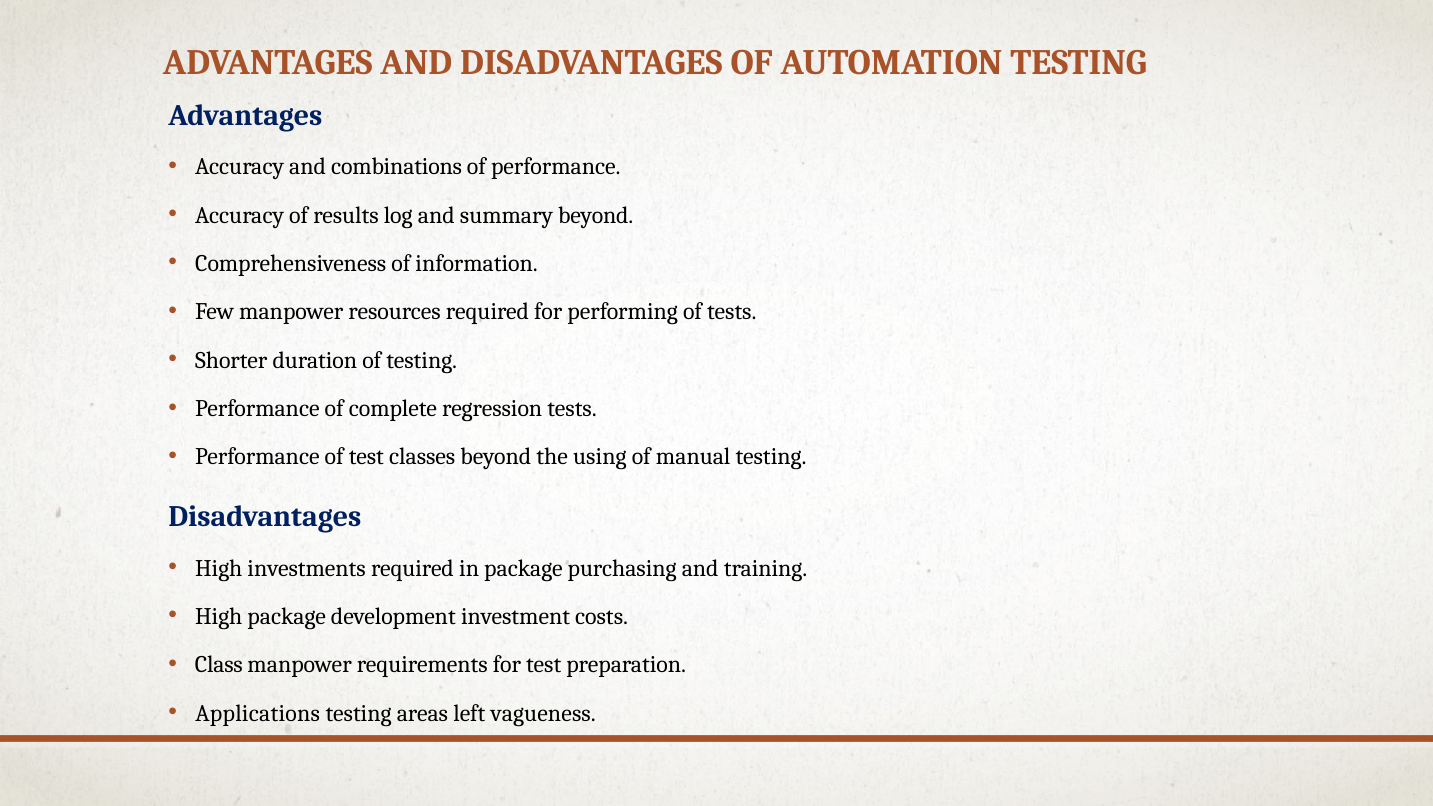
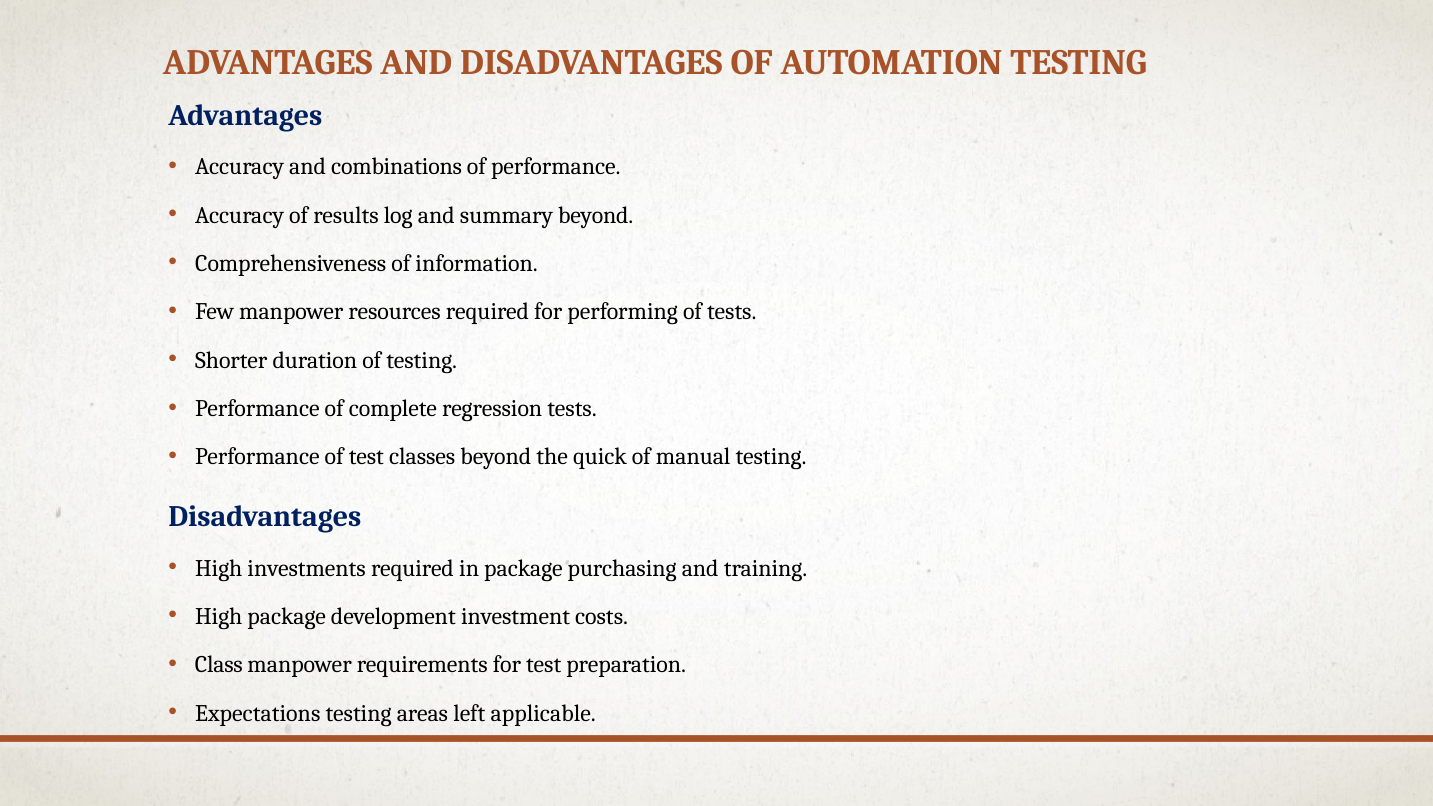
using: using -> quick (600, 457)
Applications: Applications -> Expectations (258, 713)
vagueness: vagueness -> applicable (543, 713)
